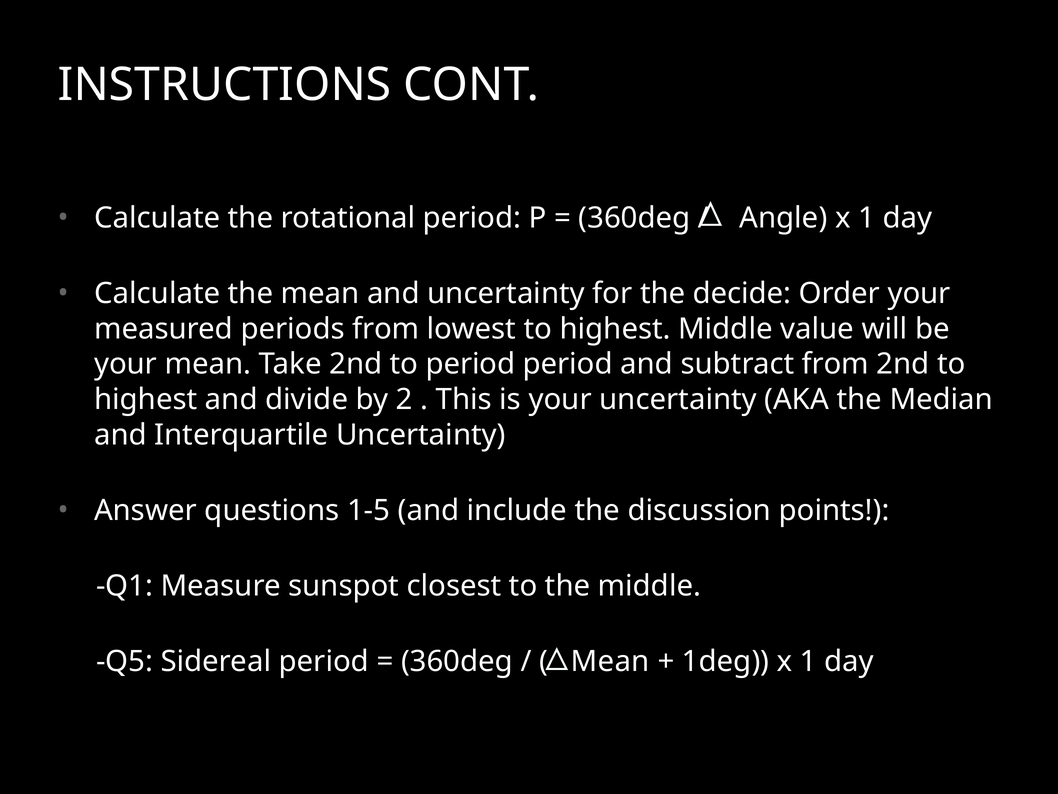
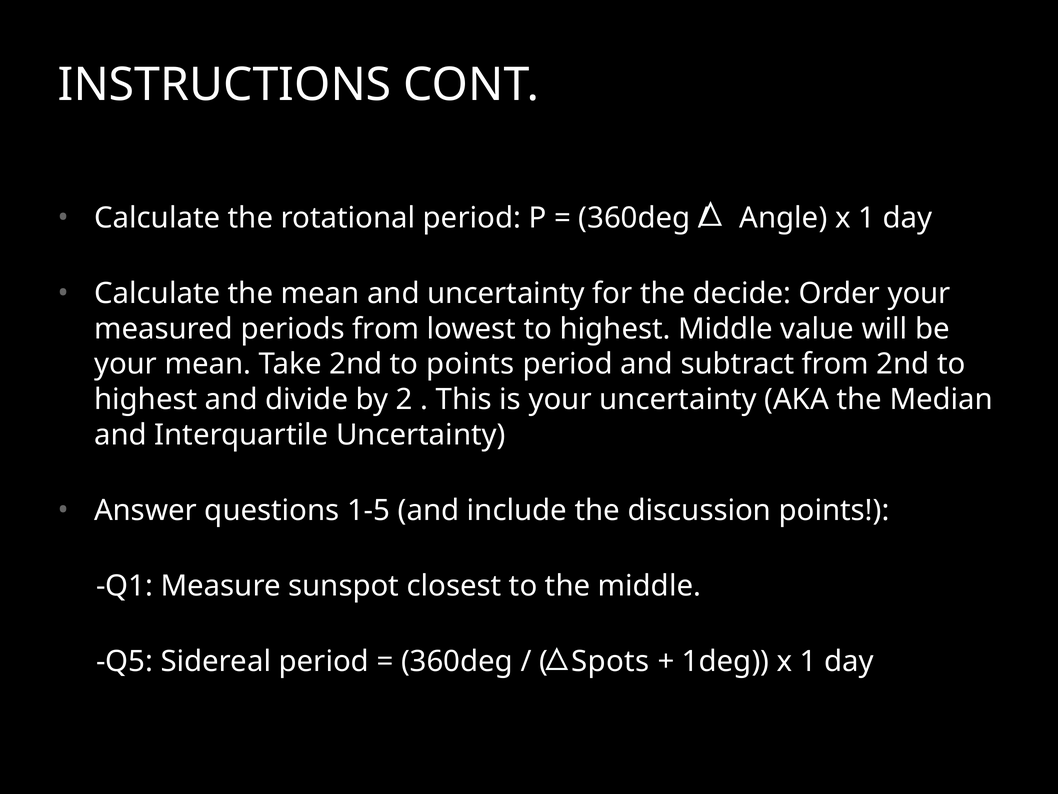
to period: period -> points (470, 364)
Mean: Mean -> Spots (610, 661)
